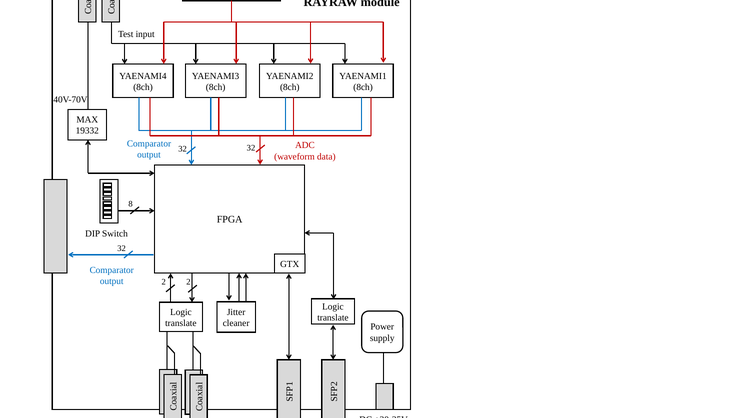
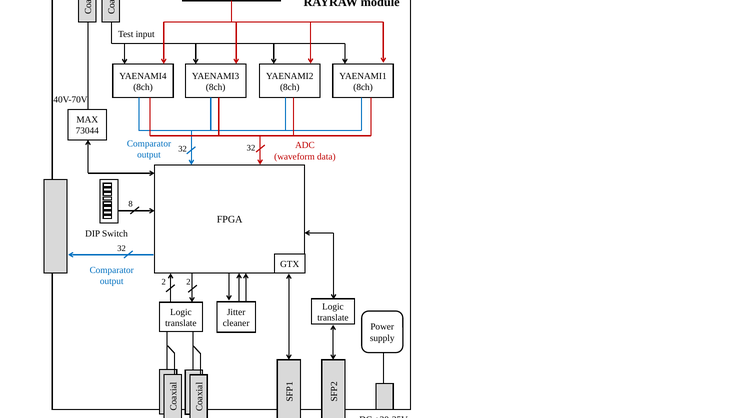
19332: 19332 -> 73044 (87, 131)
